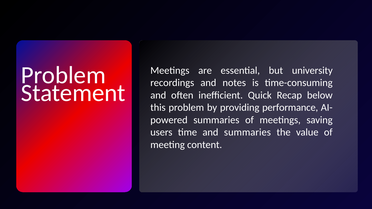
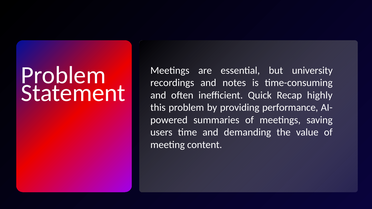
below: below -> highly (320, 95)
and summaries: summaries -> demanding (247, 132)
